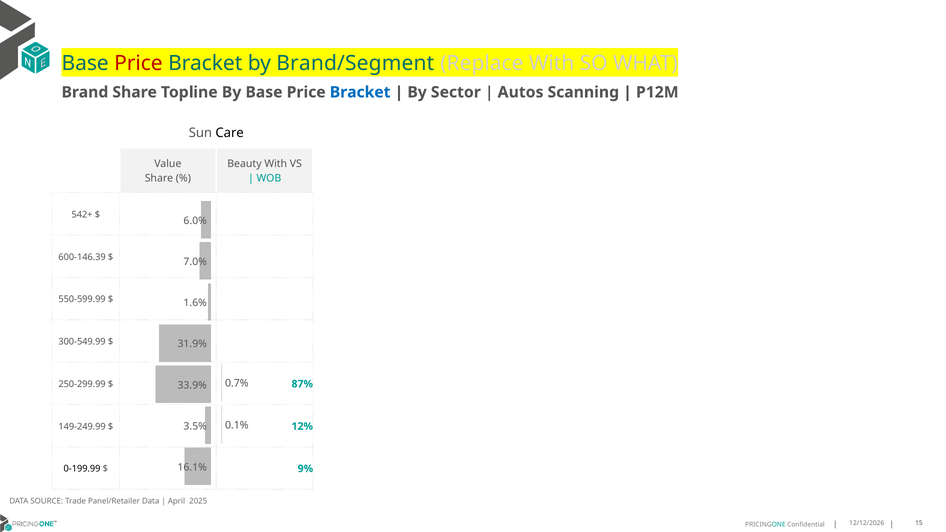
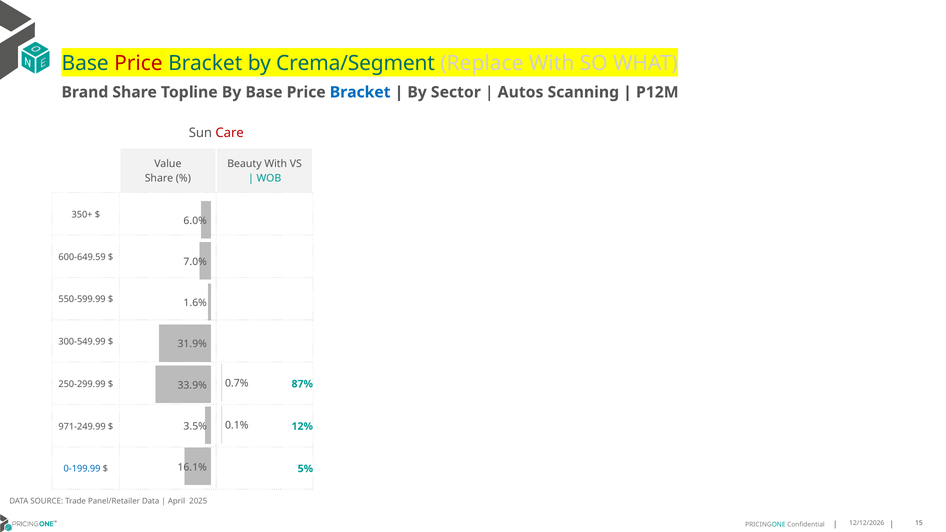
Brand/Segment: Brand/Segment -> Crema/Segment (356, 64)
Care colour: black -> red (230, 133)
542+: 542+ -> 350+ (82, 215)
600-146.39: 600-146.39 -> 600-649.59 (82, 257)
149-249.99: 149-249.99 -> 971-249.99 (82, 427)
0-199.99 colour: black -> blue (82, 469)
9%: 9% -> 5% (305, 469)
